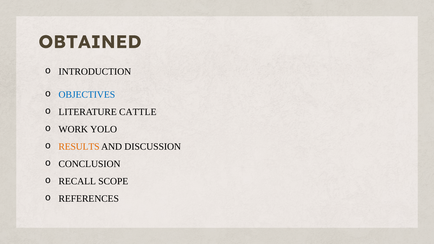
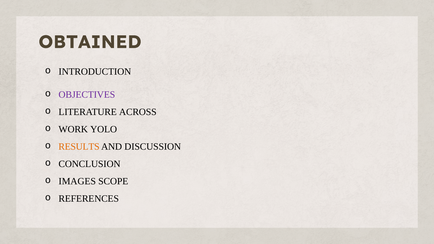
OBJECTIVES colour: blue -> purple (87, 95)
CATTLE: CATTLE -> ACROSS (138, 112)
RECALL: RECALL -> IMAGES (77, 181)
